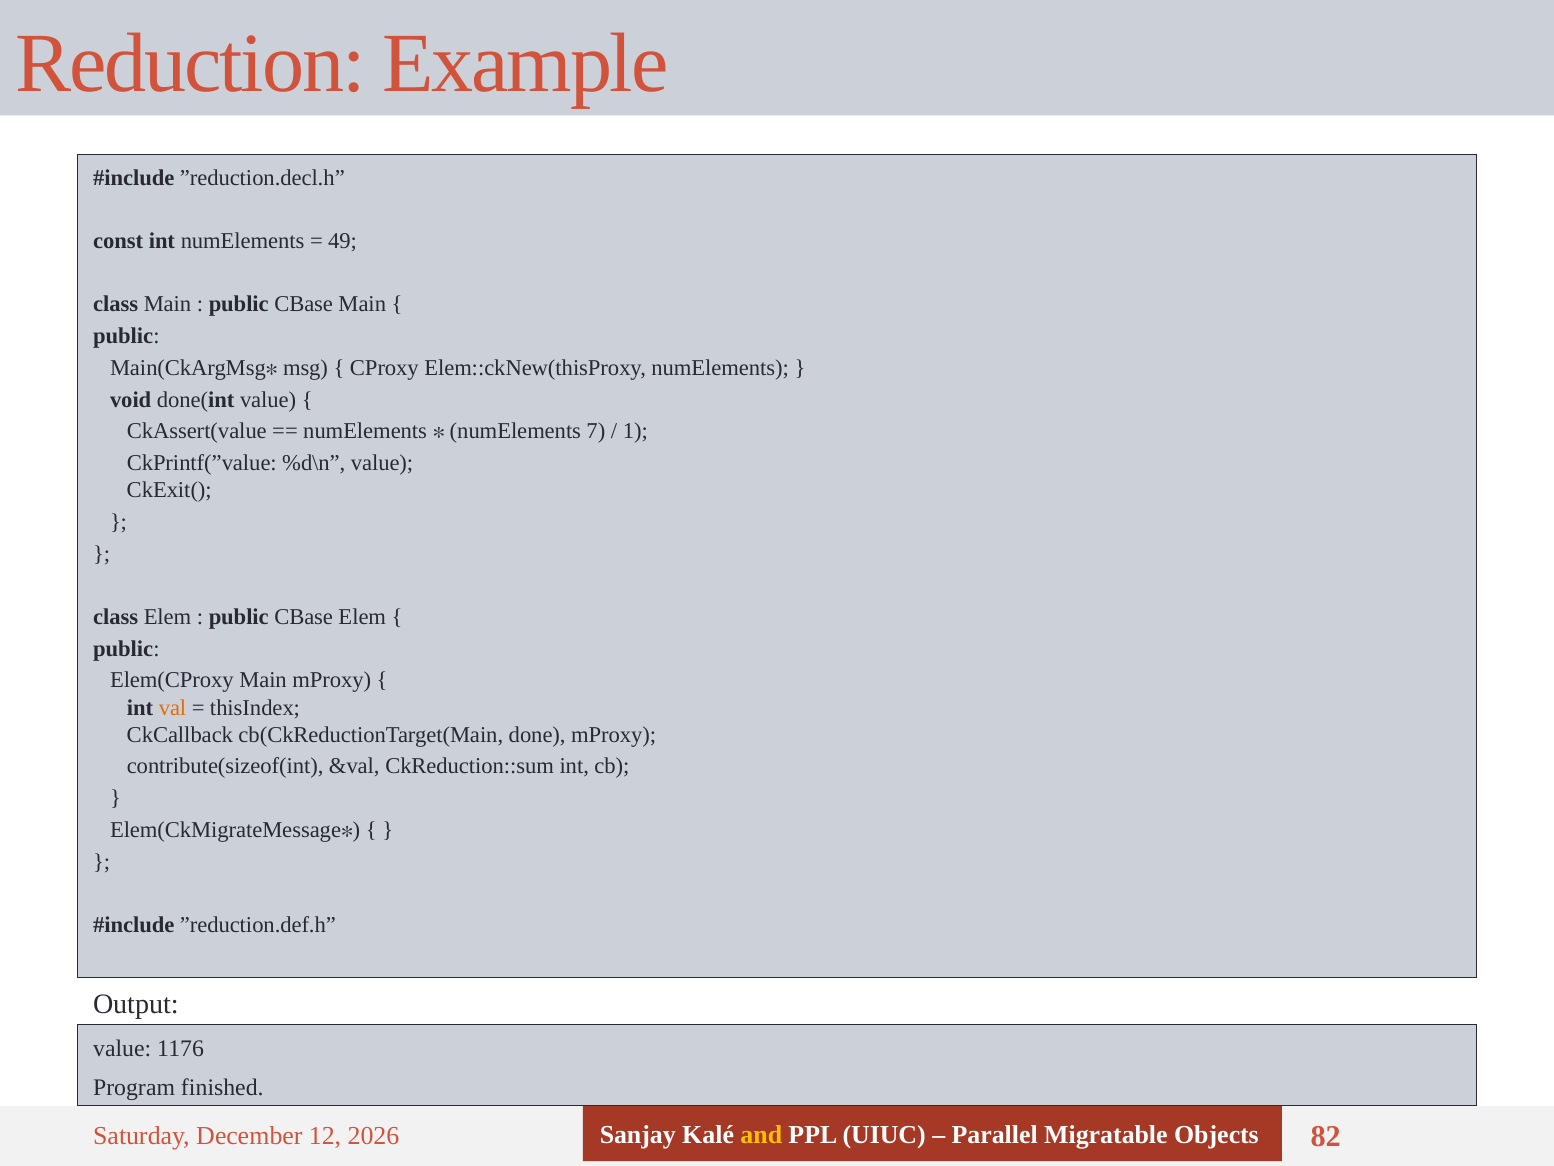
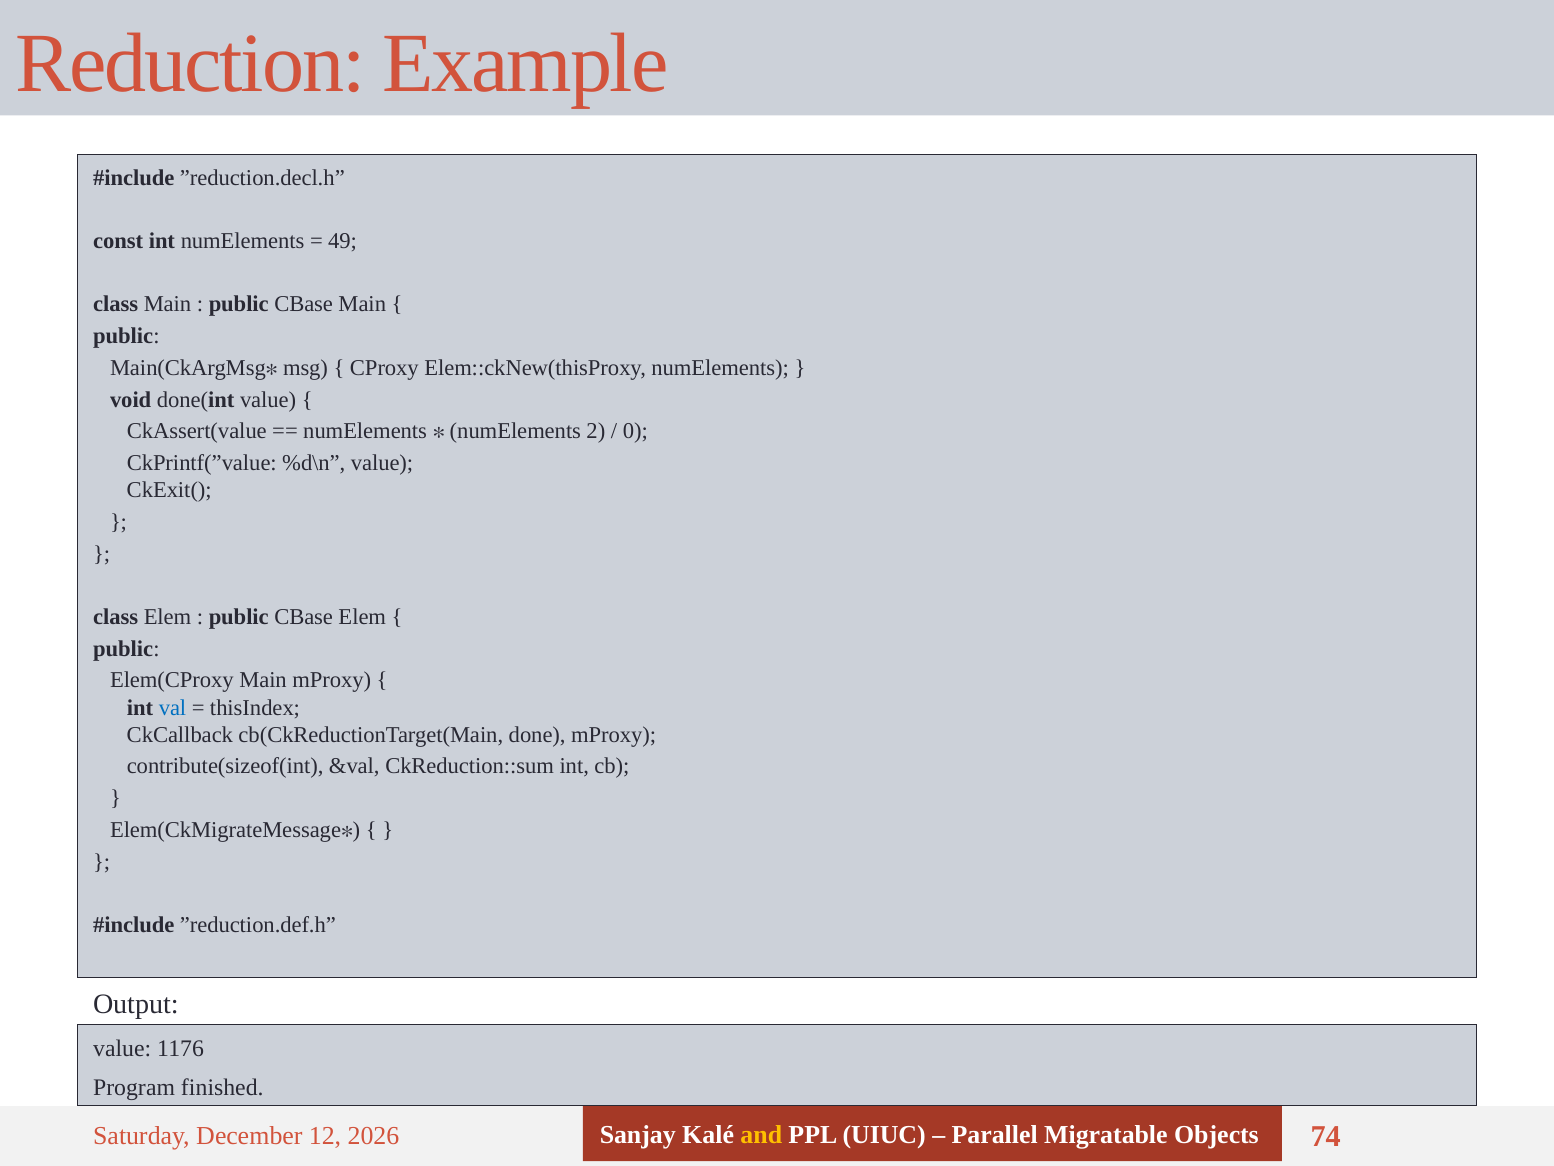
7: 7 -> 2 (596, 431)
1: 1 -> 0 (635, 431)
val colour: orange -> blue (173, 707)
82: 82 -> 74 (1326, 1136)
